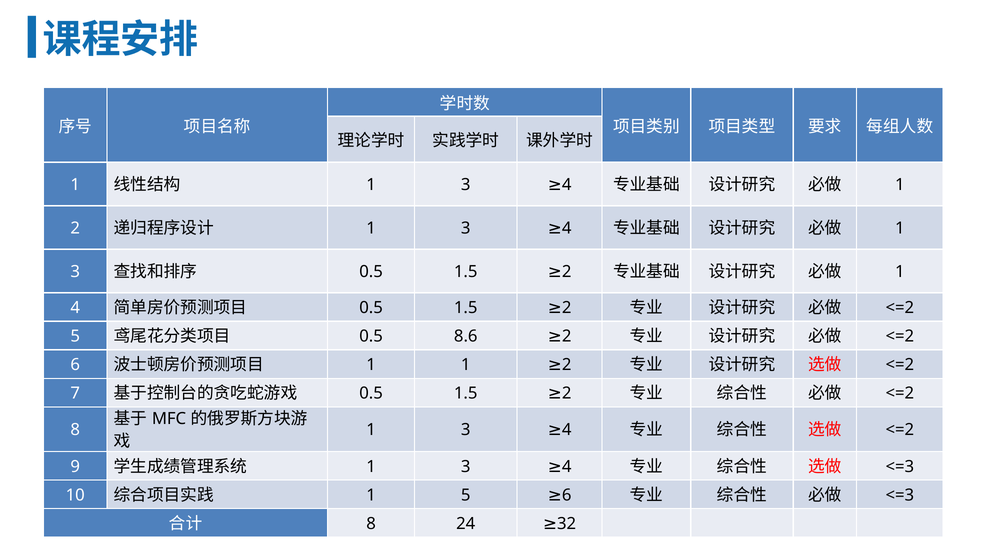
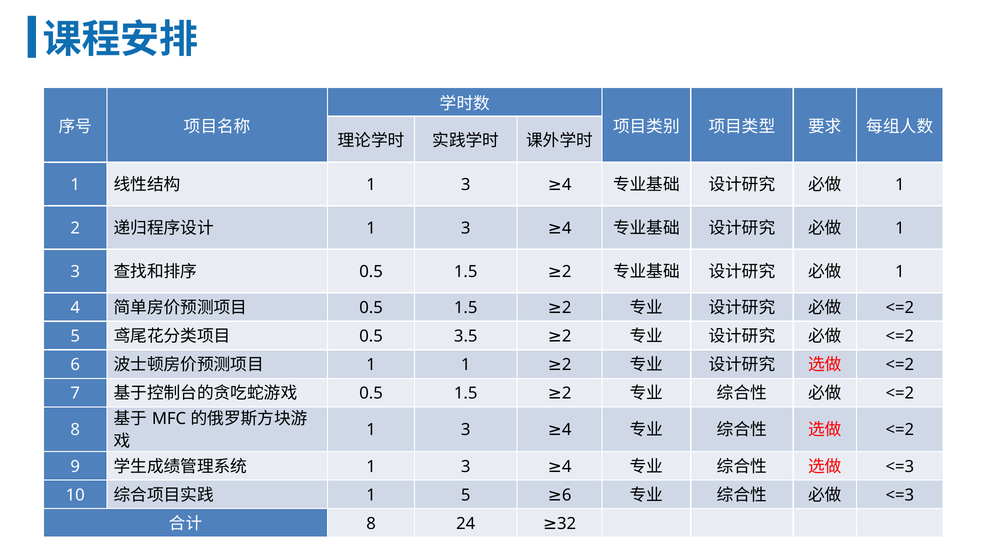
8.6: 8.6 -> 3.5 (466, 336)
